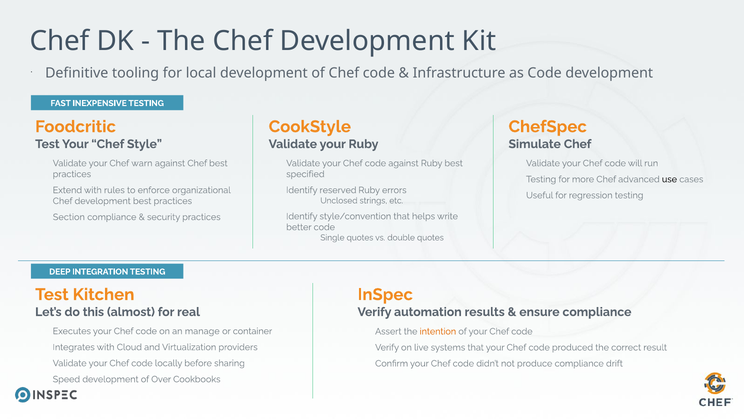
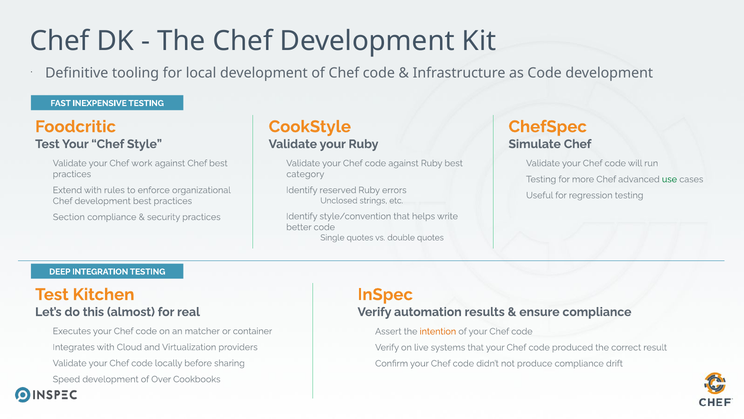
warn: warn -> work (142, 163)
specified: specified -> category (305, 174)
use colour: black -> green (669, 179)
manage: manage -> matcher (202, 331)
